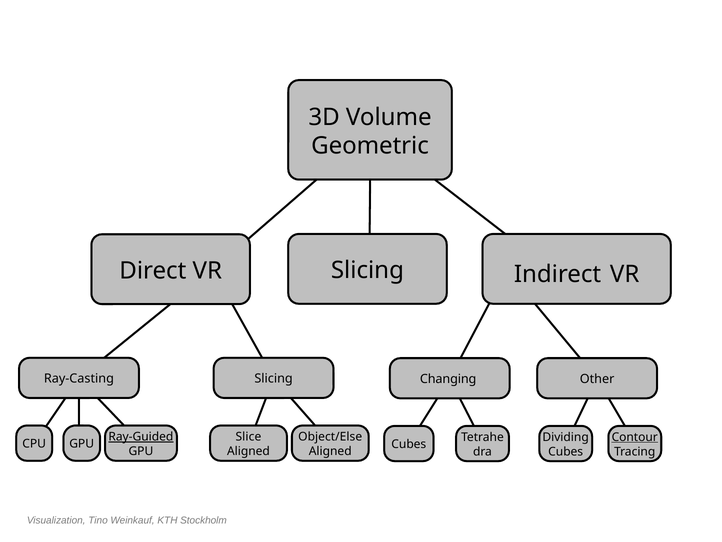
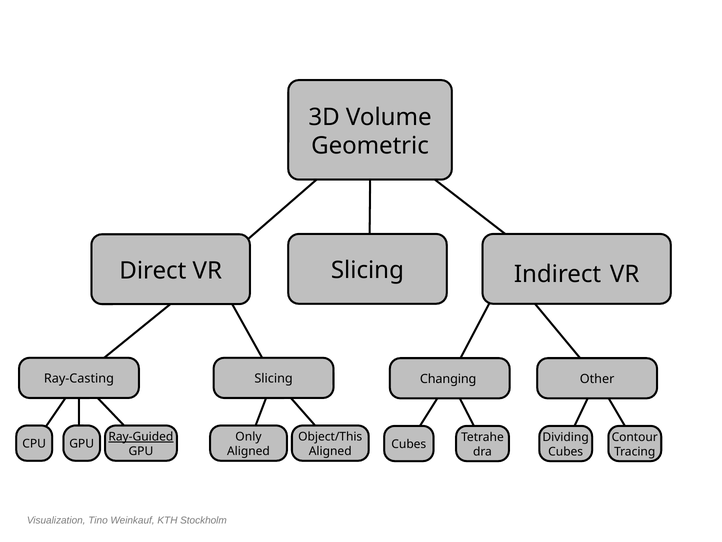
Slice: Slice -> Only (248, 436)
Object/Else: Object/Else -> Object/This (330, 436)
Contour underline: present -> none (635, 437)
